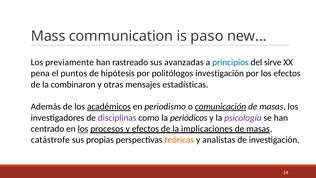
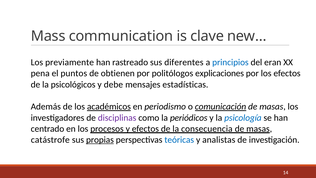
paso: paso -> clave (207, 36)
avanzadas: avanzadas -> diferentes (184, 62)
sirve: sirve -> eran (273, 62)
hipótesis: hipótesis -> obtienen (118, 73)
politólogos investigación: investigación -> explicaciones (220, 73)
combinaron: combinaron -> psicológicos (73, 84)
otras: otras -> debe (113, 84)
psicología colour: purple -> blue (243, 118)
los underline: present -> none (83, 129)
implicaciones: implicaciones -> consecuencia (207, 129)
propias underline: none -> present (100, 140)
teóricas colour: orange -> blue (179, 140)
